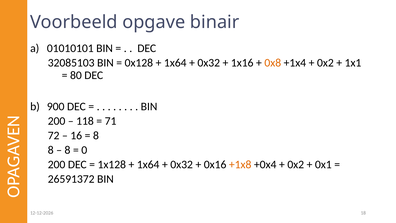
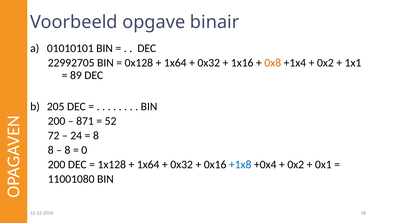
32085103: 32085103 -> 22992705 (71, 63)
80: 80 -> 89 (76, 75)
900: 900 -> 205 (56, 106)
118: 118 -> 871 (85, 121)
71: 71 -> 52 (111, 121)
16: 16 -> 24 (76, 135)
+1x8 colour: orange -> blue (240, 164)
26591372: 26591372 -> 11001080 (71, 179)
